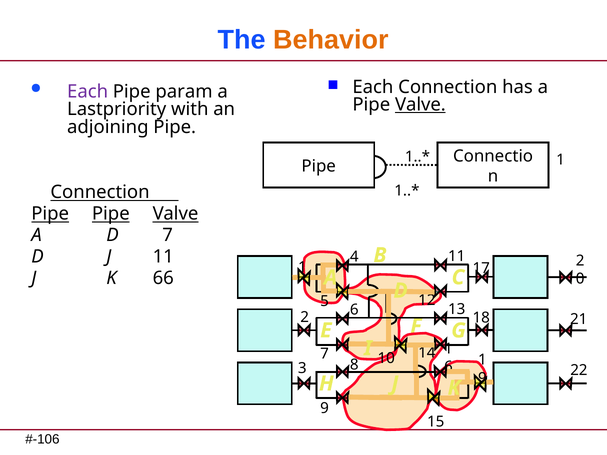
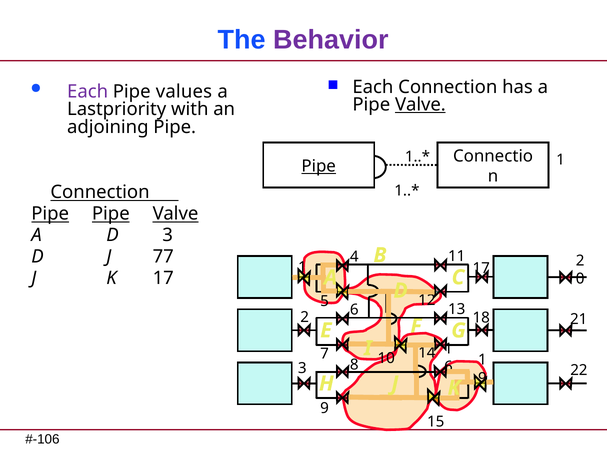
Behavior colour: orange -> purple (331, 40)
param: param -> values (184, 92)
Pipe underline: none -> present (319, 166)
D 7: 7 -> 3 (168, 235)
J 11: 11 -> 77 (163, 257)
K 66: 66 -> 17 (163, 278)
